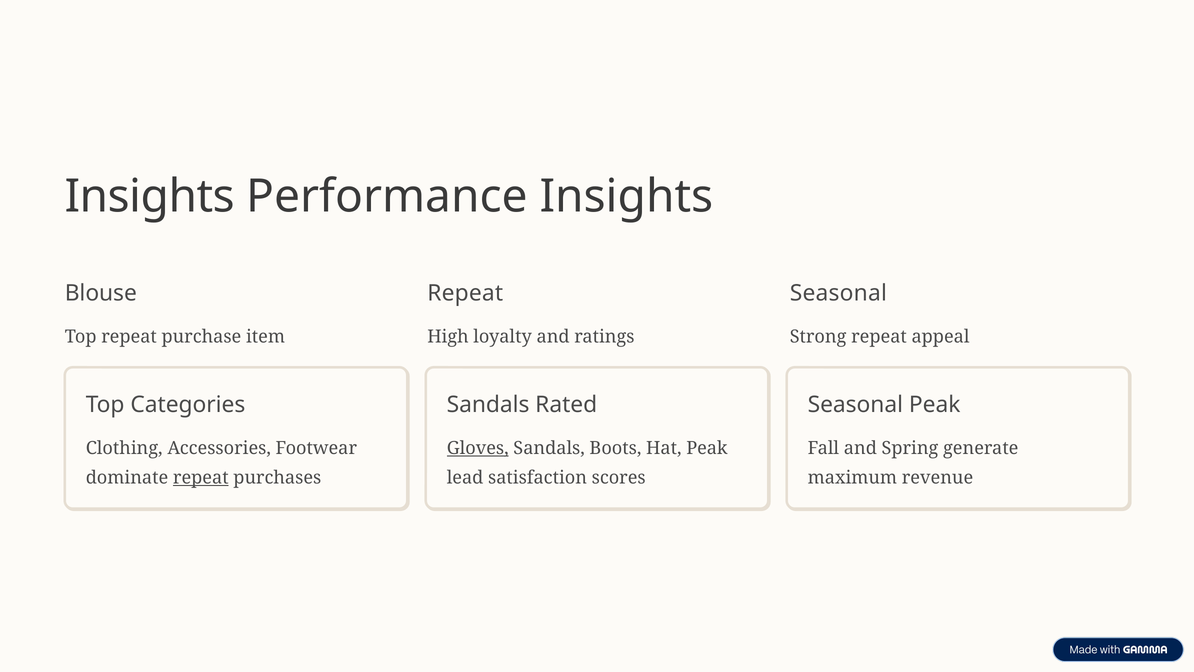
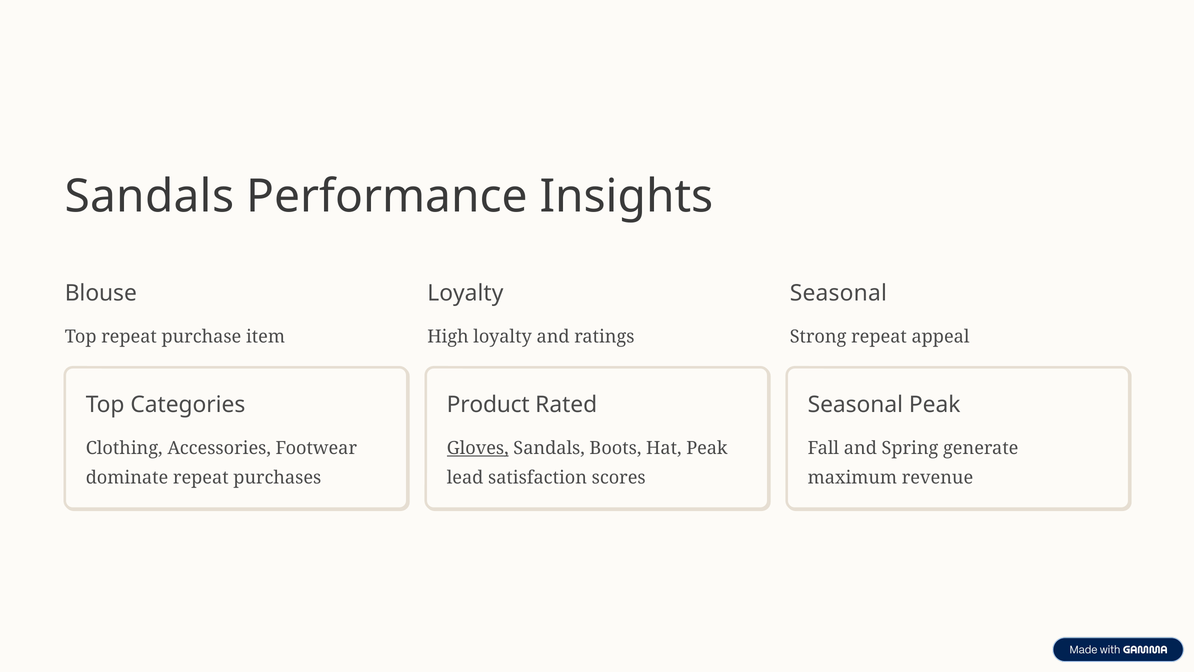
Insights: Insights -> Sandals (149, 196)
Repeat: Repeat -> Loyalty (465, 293)
Sandals: Sandals -> Product (488, 405)
repeat underline: present -> none (201, 478)
